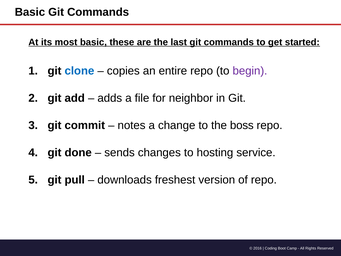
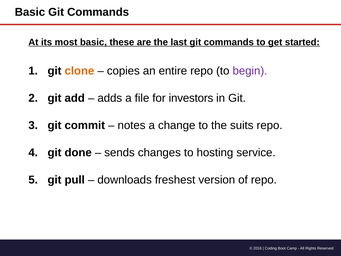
clone colour: blue -> orange (79, 71)
neighbor: neighbor -> investors (191, 98)
boss: boss -> suits (242, 125)
